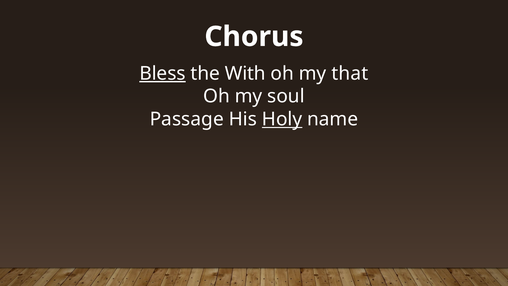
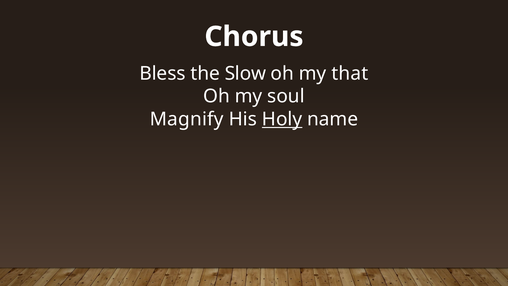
Bless underline: present -> none (162, 73)
With: With -> Slow (245, 73)
Passage: Passage -> Magnify (187, 119)
